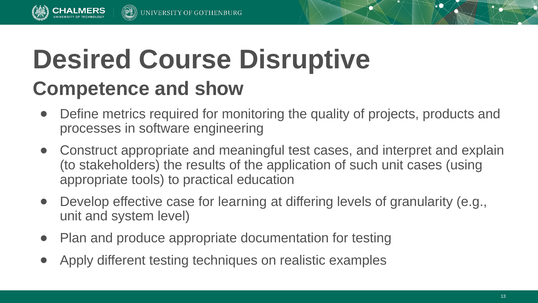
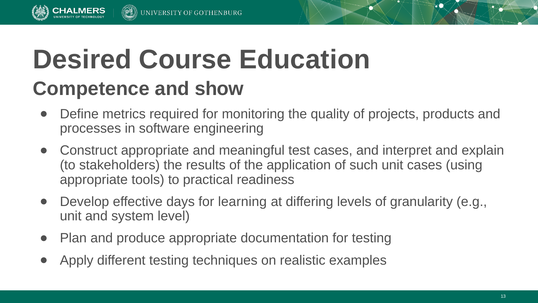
Disruptive: Disruptive -> Education (305, 59)
education: education -> readiness (266, 179)
case: case -> days (181, 201)
